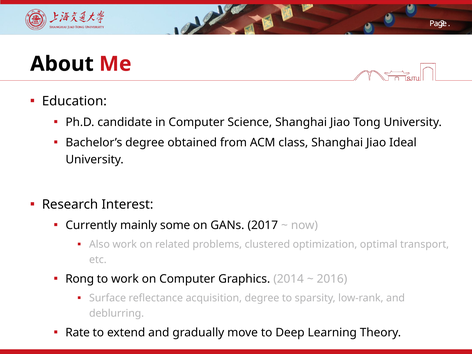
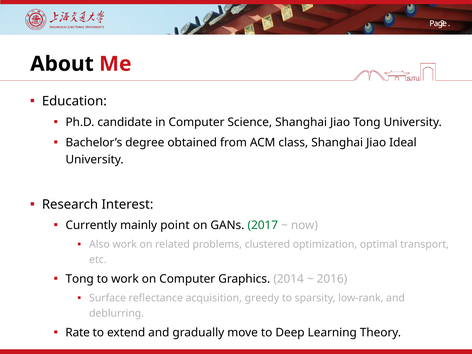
some: some -> point (175, 225)
2017 colour: black -> green (263, 225)
Rong: Rong -> Tong (80, 279)
acquisition degree: degree -> greedy (262, 298)
